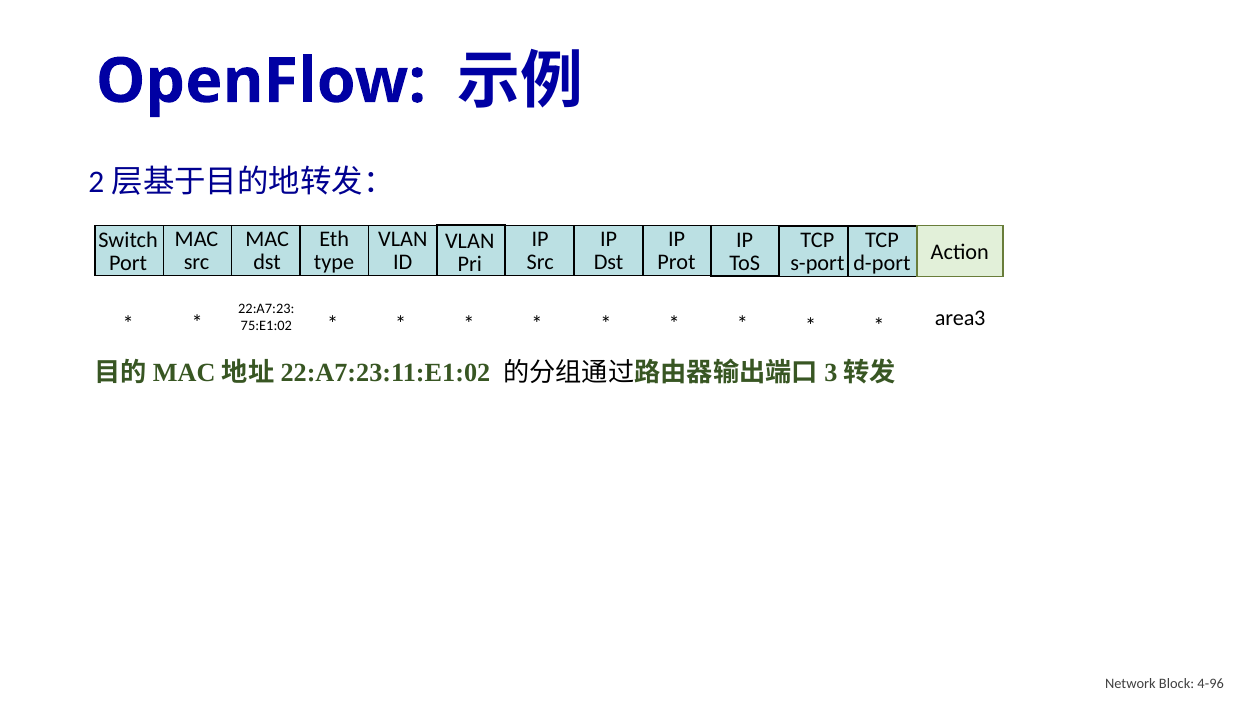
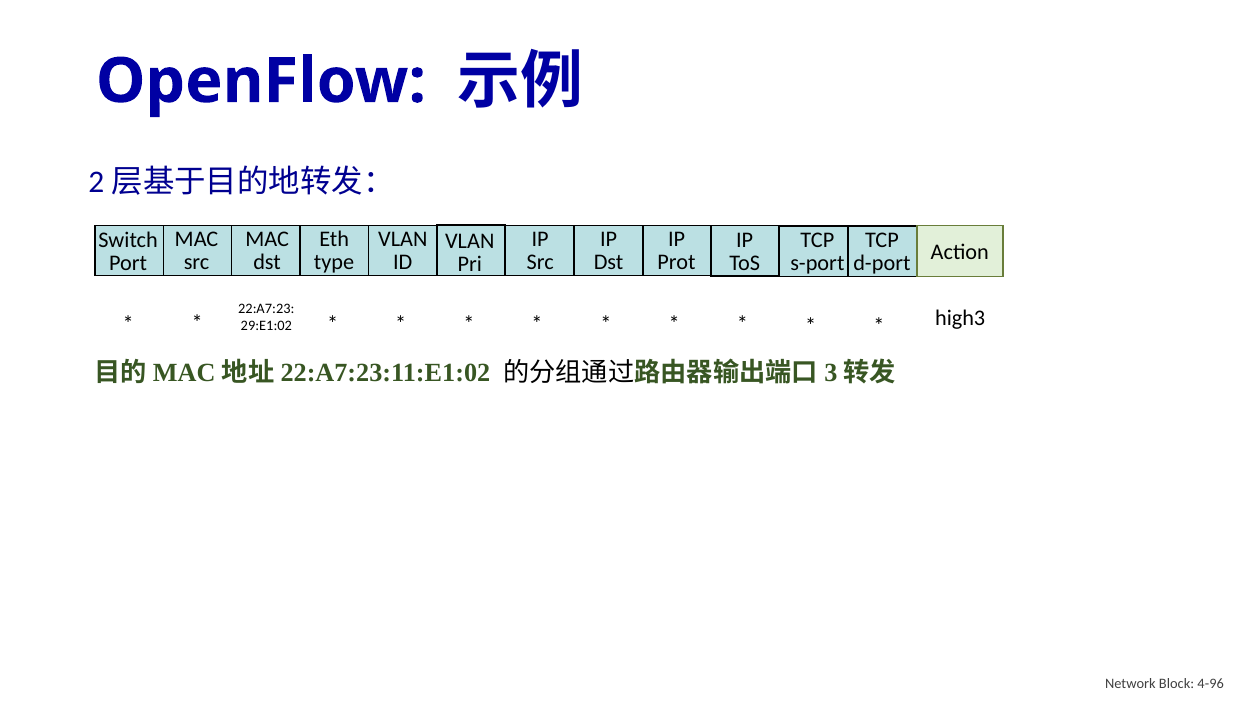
area3: area3 -> high3 (960, 319)
75:E1:02: 75:E1:02 -> 29:E1:02 (266, 326)
